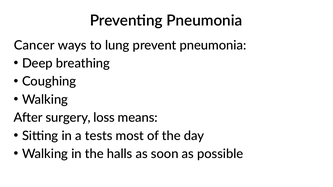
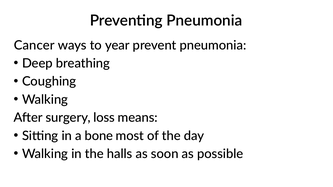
lung: lung -> year (117, 45)
tests: tests -> bone (99, 136)
